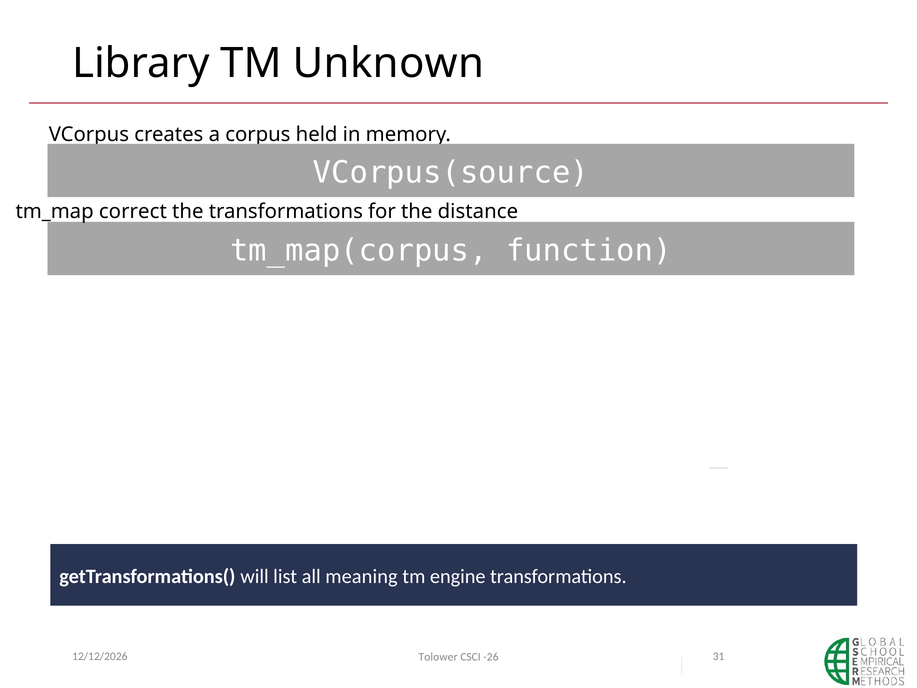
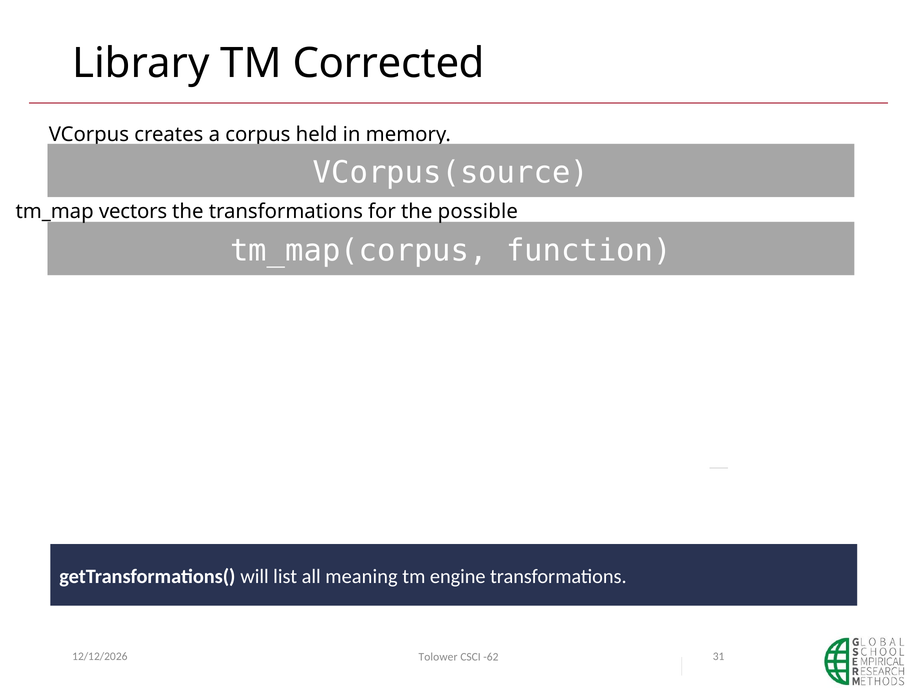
Unknown: Unknown -> Corrected (389, 64)
correct: correct -> vectors (133, 212)
distance: distance -> possible (478, 212)
-26: -26 -> -62 (491, 657)
